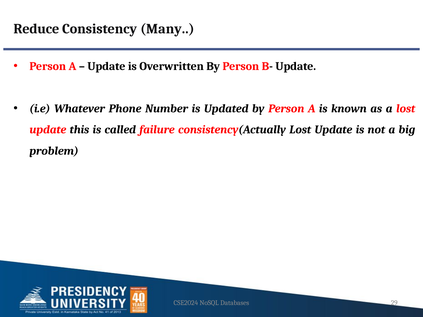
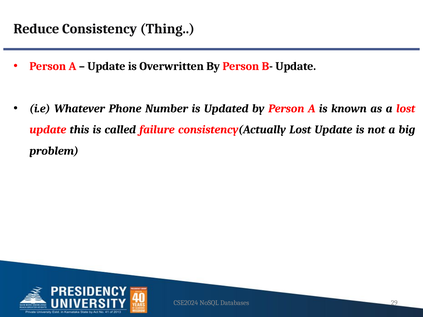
Many: Many -> Thing (167, 29)
